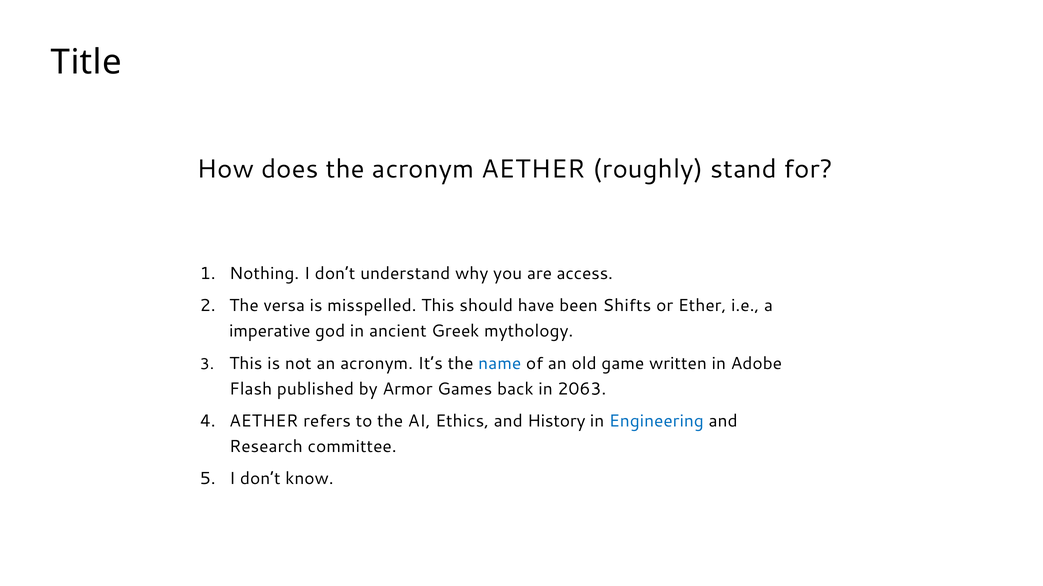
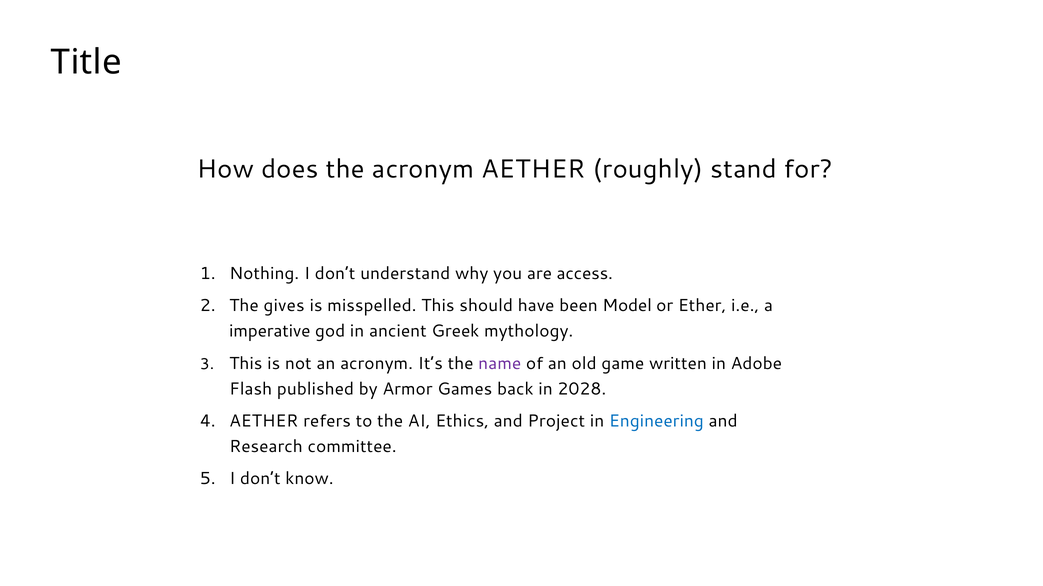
versa: versa -> gives (284, 306)
Shifts: Shifts -> Model (627, 306)
name colour: blue -> purple (500, 364)
2063: 2063 -> 2028 (582, 389)
History: History -> Project (556, 422)
